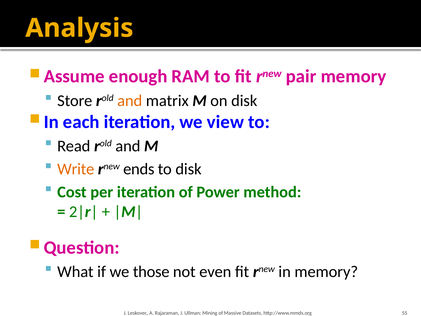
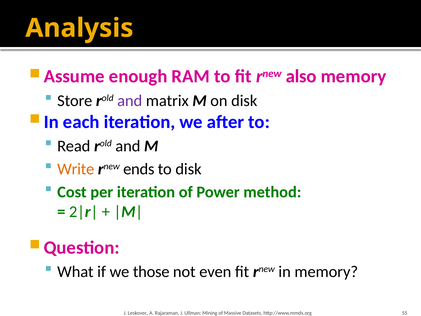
pair: pair -> also (301, 76)
and colour: orange -> purple (130, 101)
view: view -> after (226, 122)
